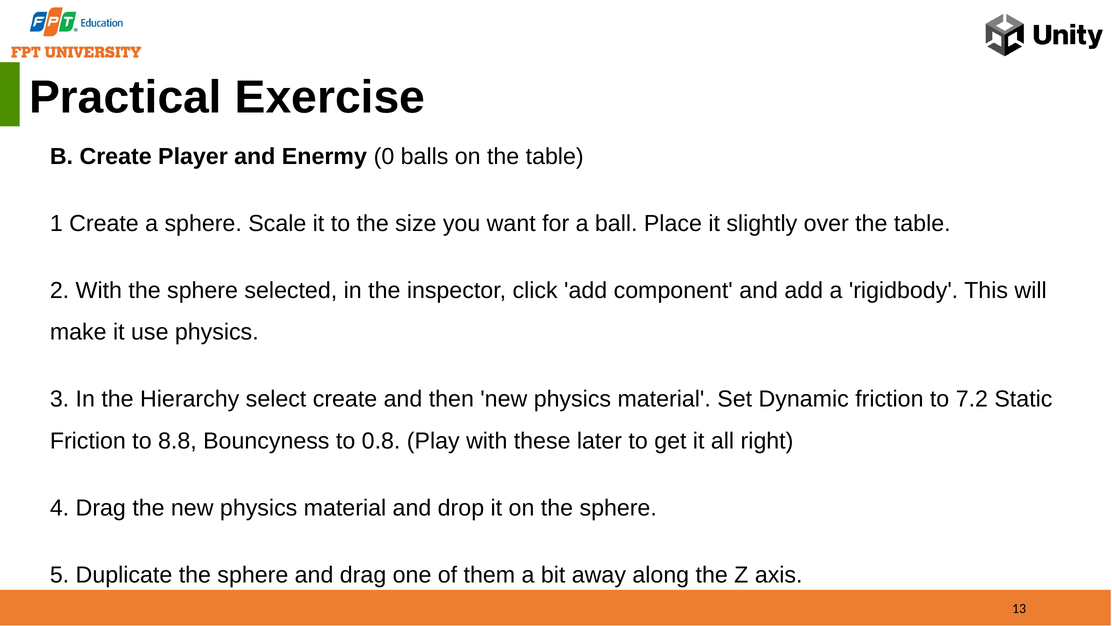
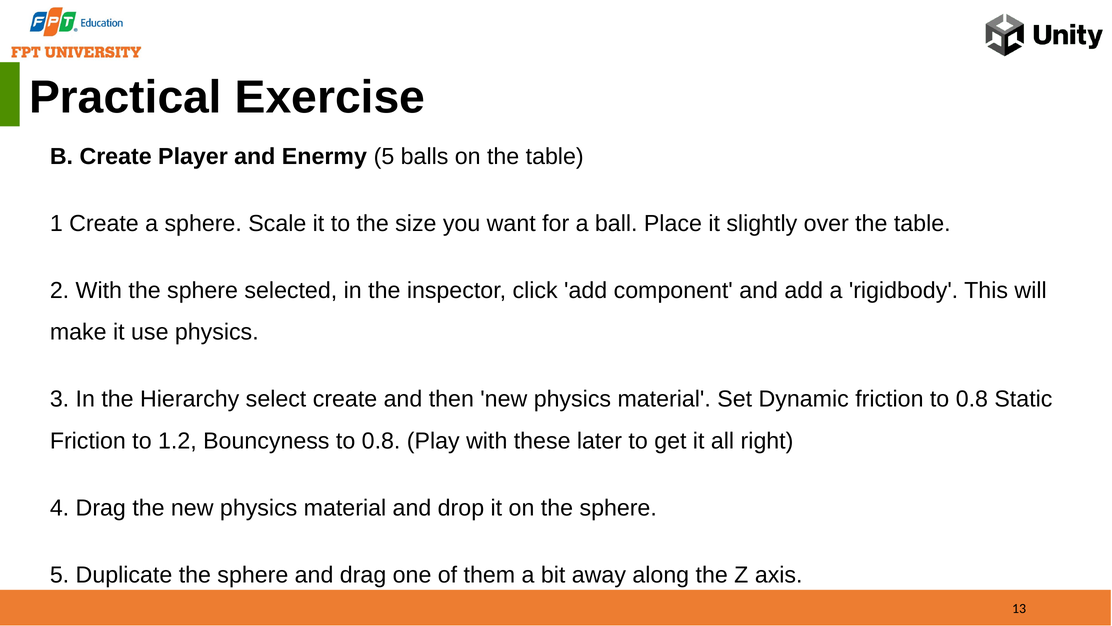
Enermy 0: 0 -> 5 (384, 156)
friction to 7.2: 7.2 -> 0.8 (972, 399)
8.8: 8.8 -> 1.2 (177, 441)
